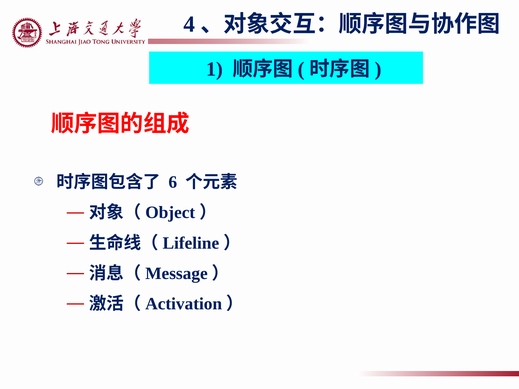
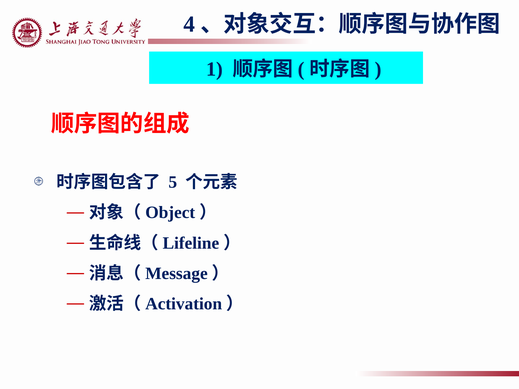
6: 6 -> 5 (173, 182)
